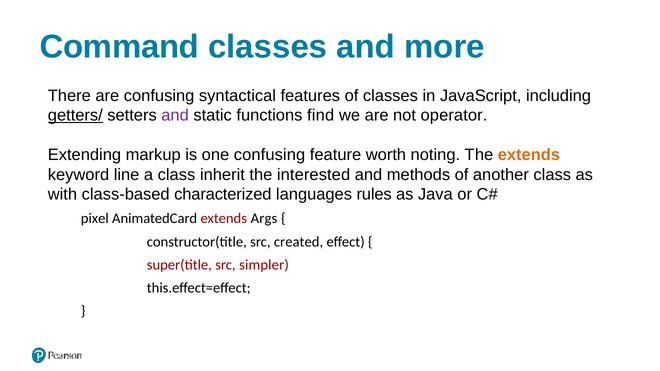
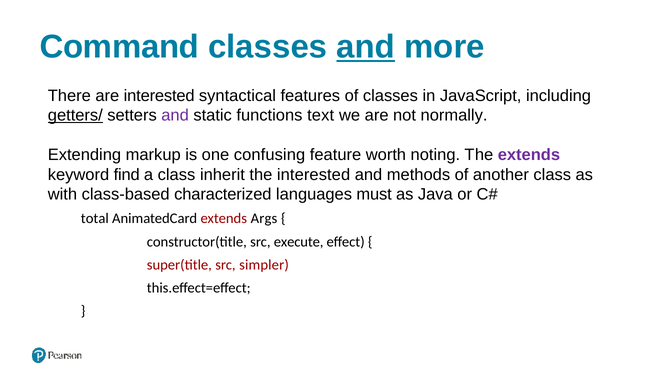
and underline: none -> present (366, 47)
are confusing: confusing -> interested (159, 96)
find: find -> text (321, 115)
operator: operator -> normally (454, 115)
extends colour: orange -> purple (529, 155)
line: line -> find (127, 175)
rules: rules -> must (374, 195)
pixel: pixel -> total (95, 219)
created: created -> execute (299, 242)
